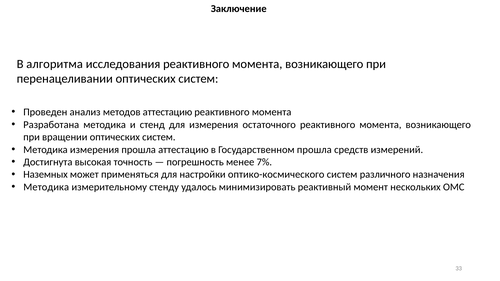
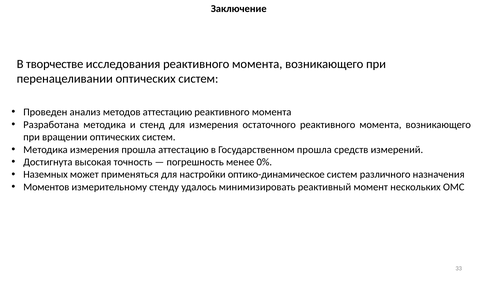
алгоритма: алгоритма -> творчестве (55, 64)
7%: 7% -> 0% (264, 162)
оптико-космического: оптико-космического -> оптико-динамическое (276, 175)
Методика: Методика -> Моментов (46, 187)
